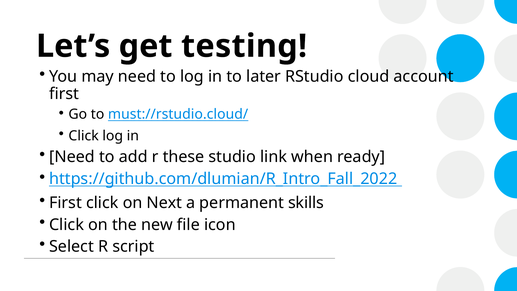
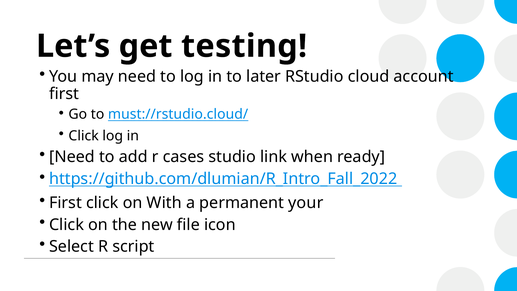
these: these -> cases (184, 157)
Next: Next -> With (164, 203)
skills: skills -> your (306, 203)
